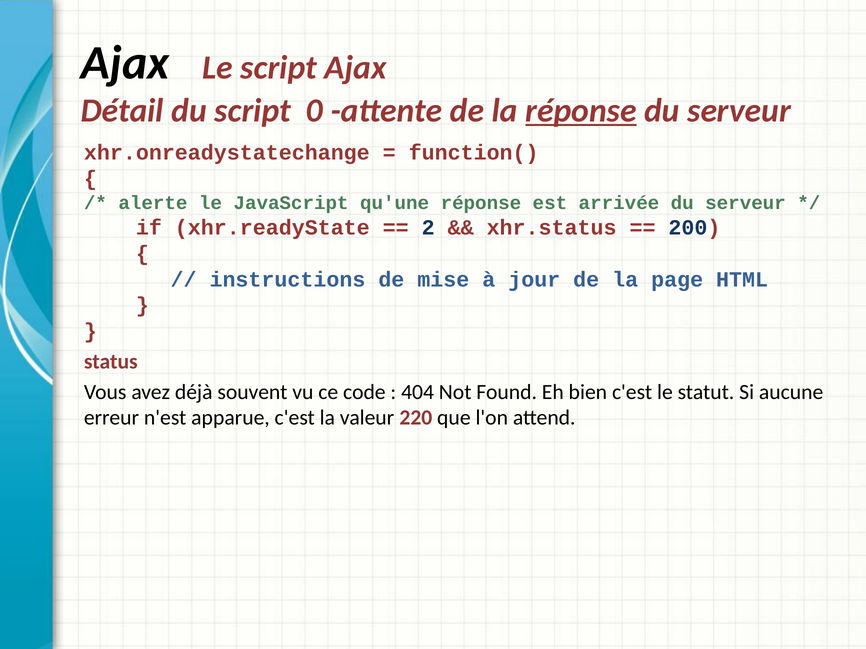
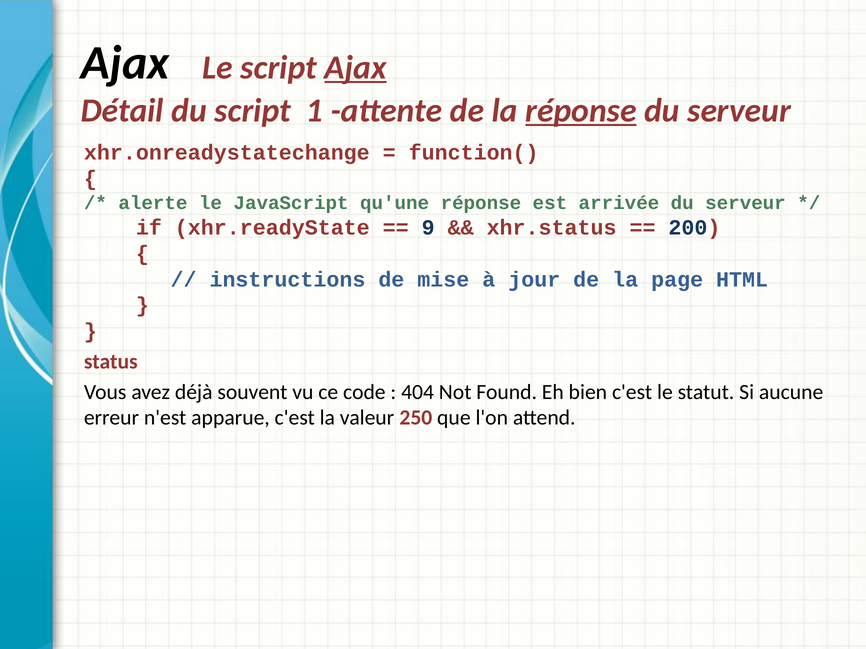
Ajax underline: none -> present (356, 68)
0: 0 -> 1 (315, 111)
2: 2 -> 9 (428, 228)
220: 220 -> 250 (416, 418)
